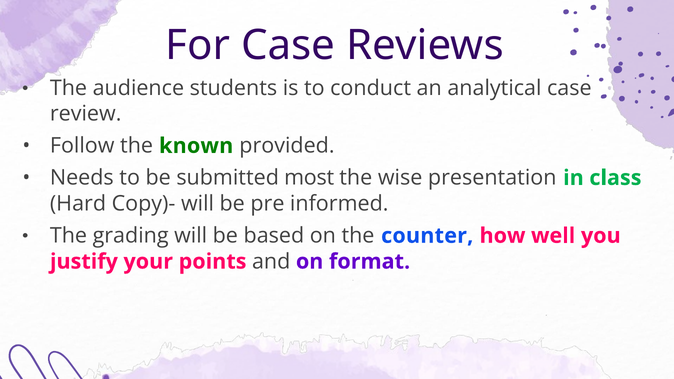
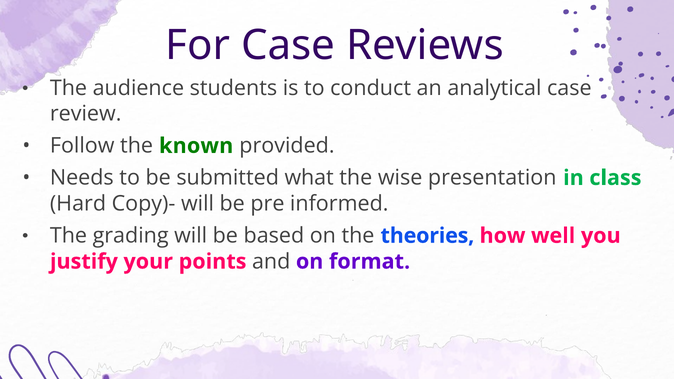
most: most -> what (309, 178)
counter: counter -> theories (427, 236)
